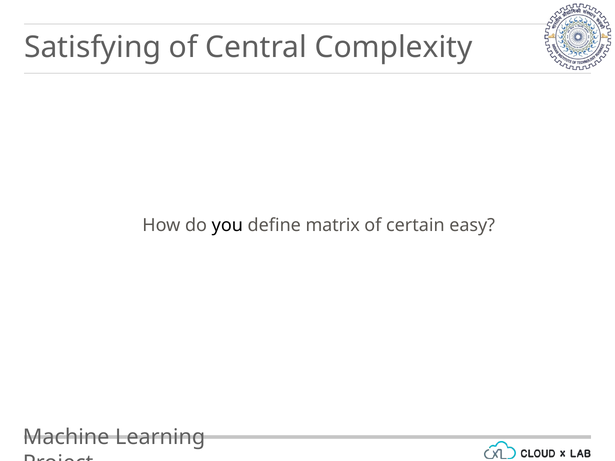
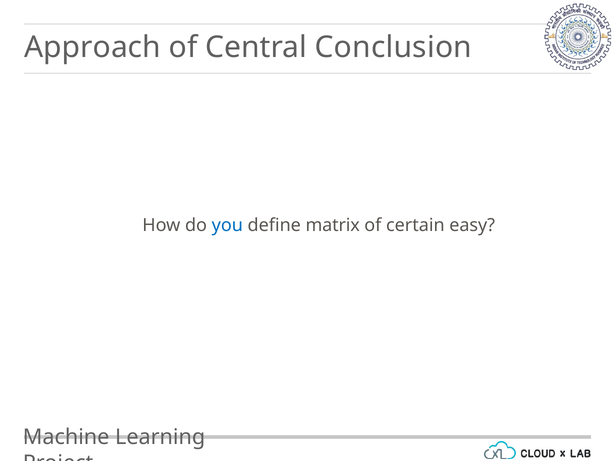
Satisfying: Satisfying -> Approach (93, 47)
Complexity: Complexity -> Conclusion (393, 47)
you colour: black -> blue (227, 226)
